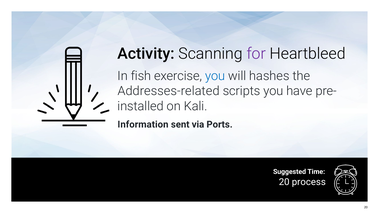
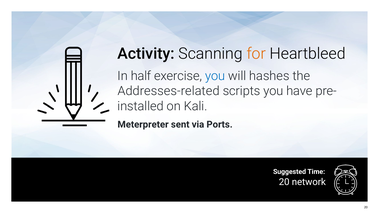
for colour: purple -> orange (256, 54)
fish: fish -> half (141, 76)
Information: Information -> Meterpreter (143, 125)
process: process -> network (309, 182)
